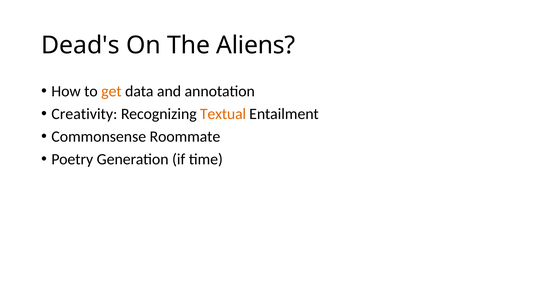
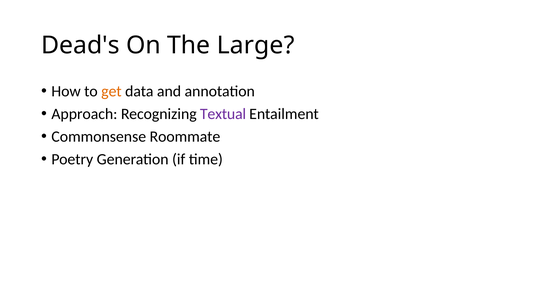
Aliens: Aliens -> Large (256, 45)
Creativity: Creativity -> Approach (84, 114)
Textual colour: orange -> purple (223, 114)
